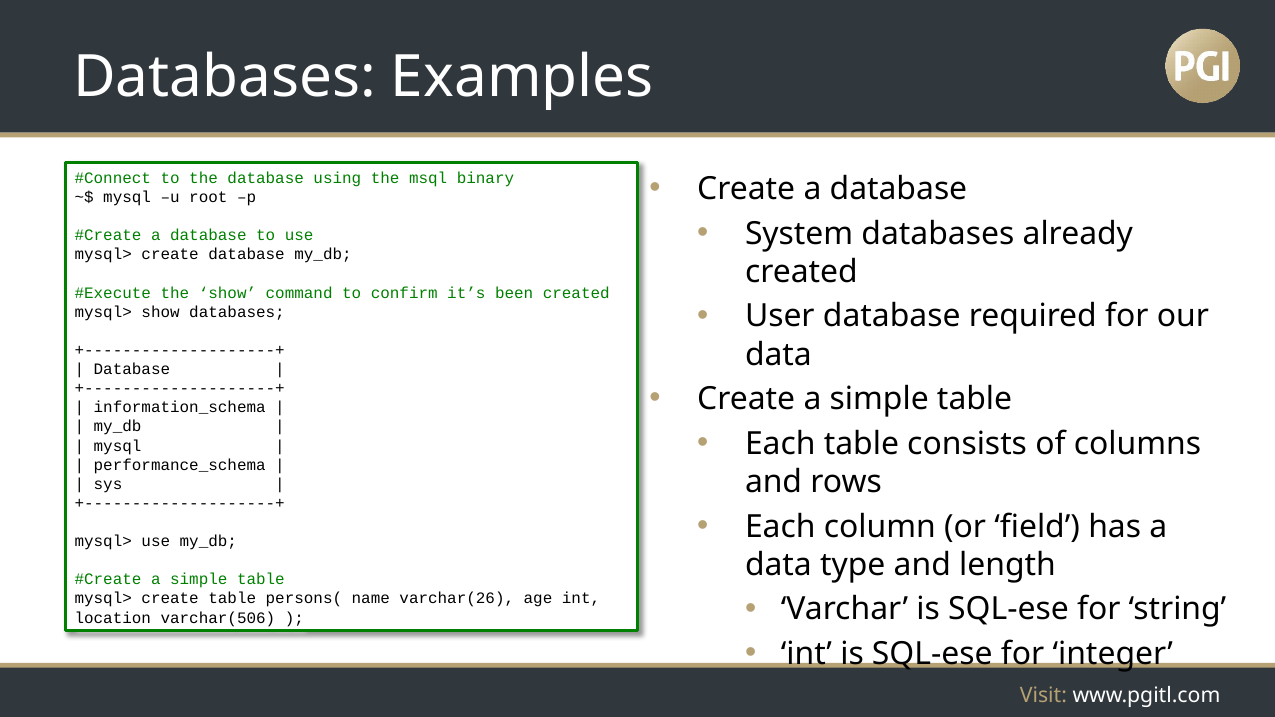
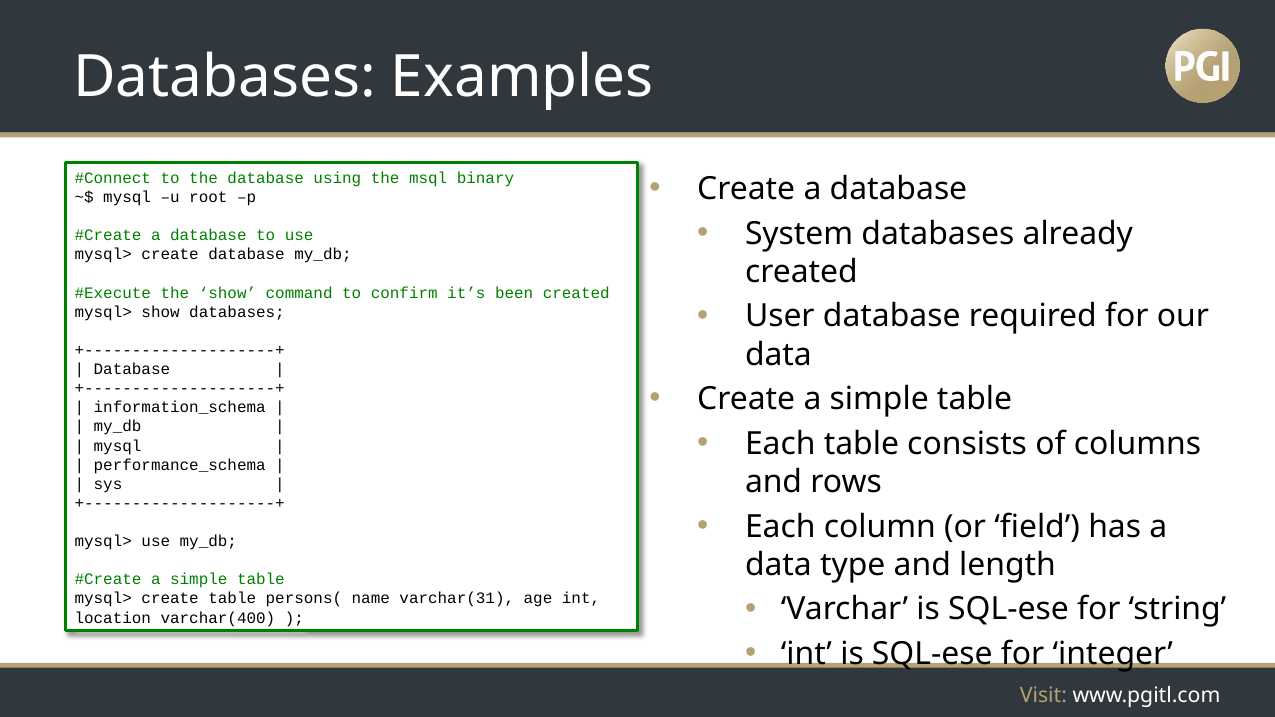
varchar(26: varchar(26 -> varchar(31 (457, 599)
varchar(506: varchar(506 -> varchar(400 (218, 618)
